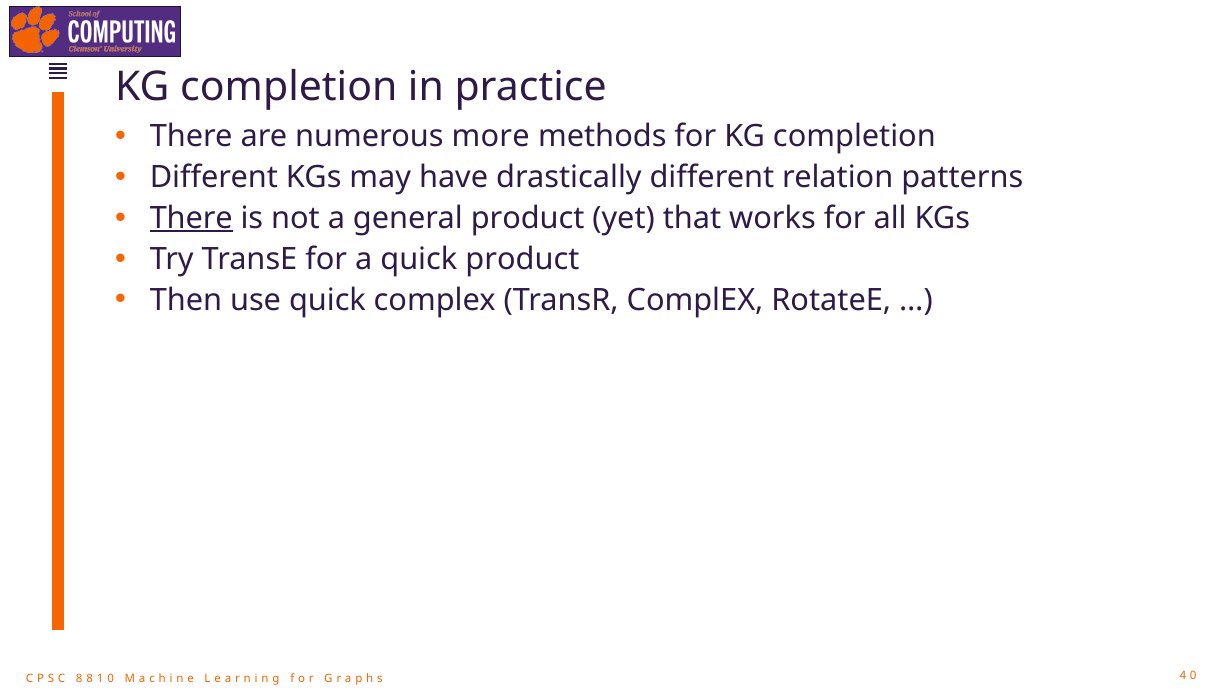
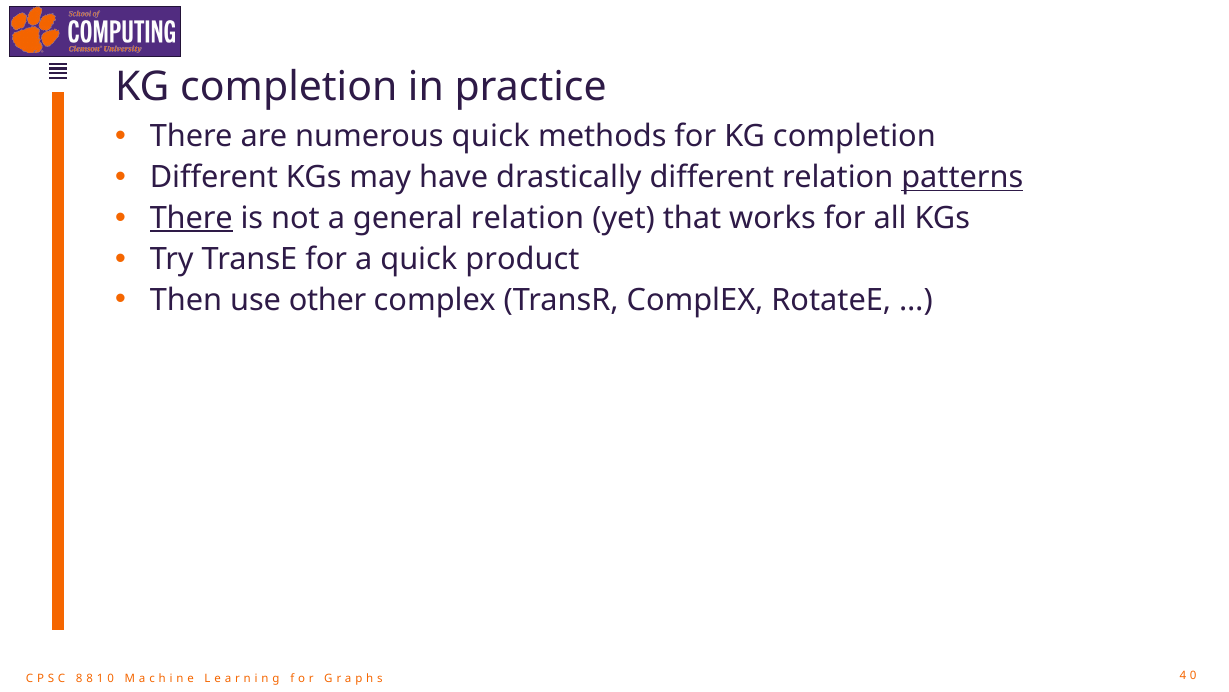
numerous more: more -> quick (491, 136)
patterns underline: none -> present (962, 177)
general product: product -> relation (527, 218)
use quick: quick -> other (328, 300)
